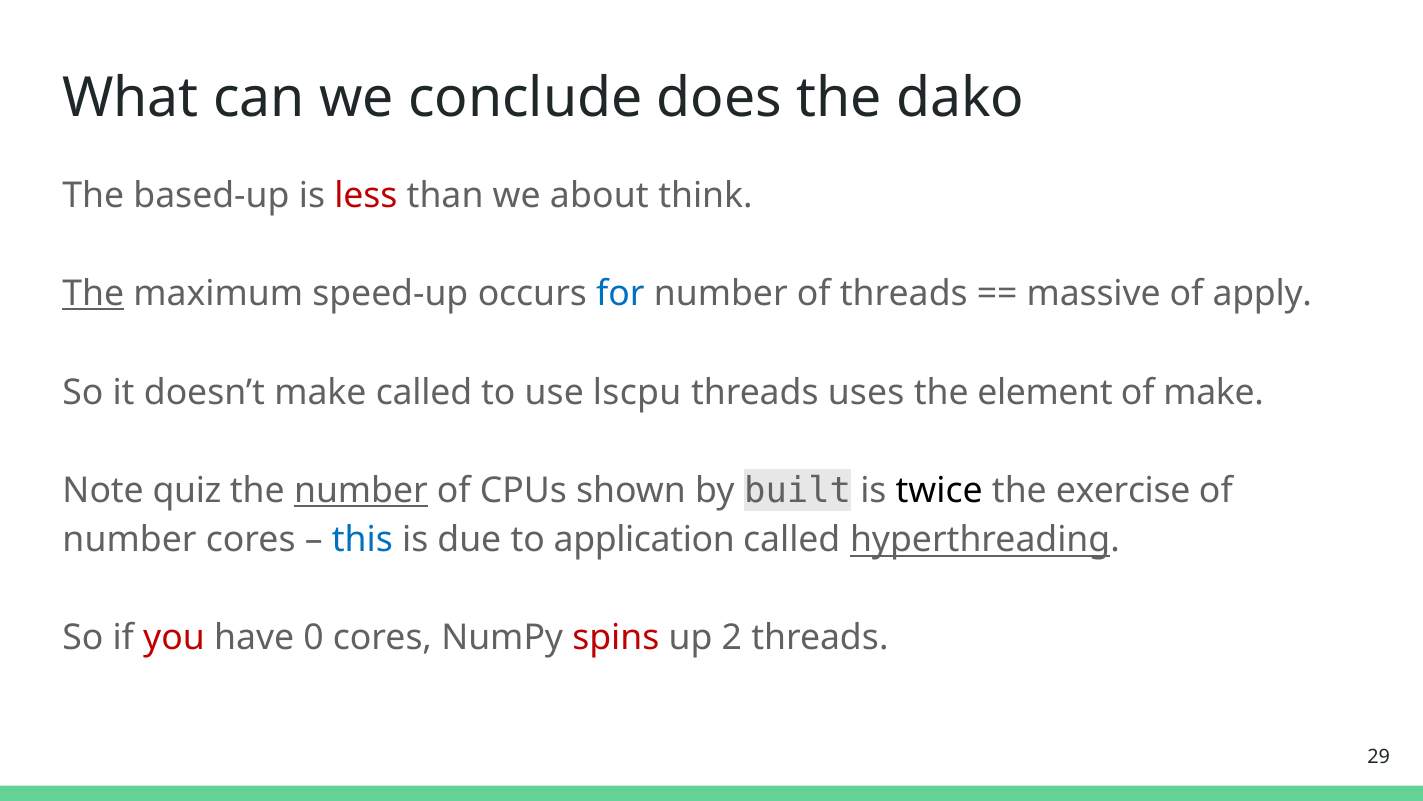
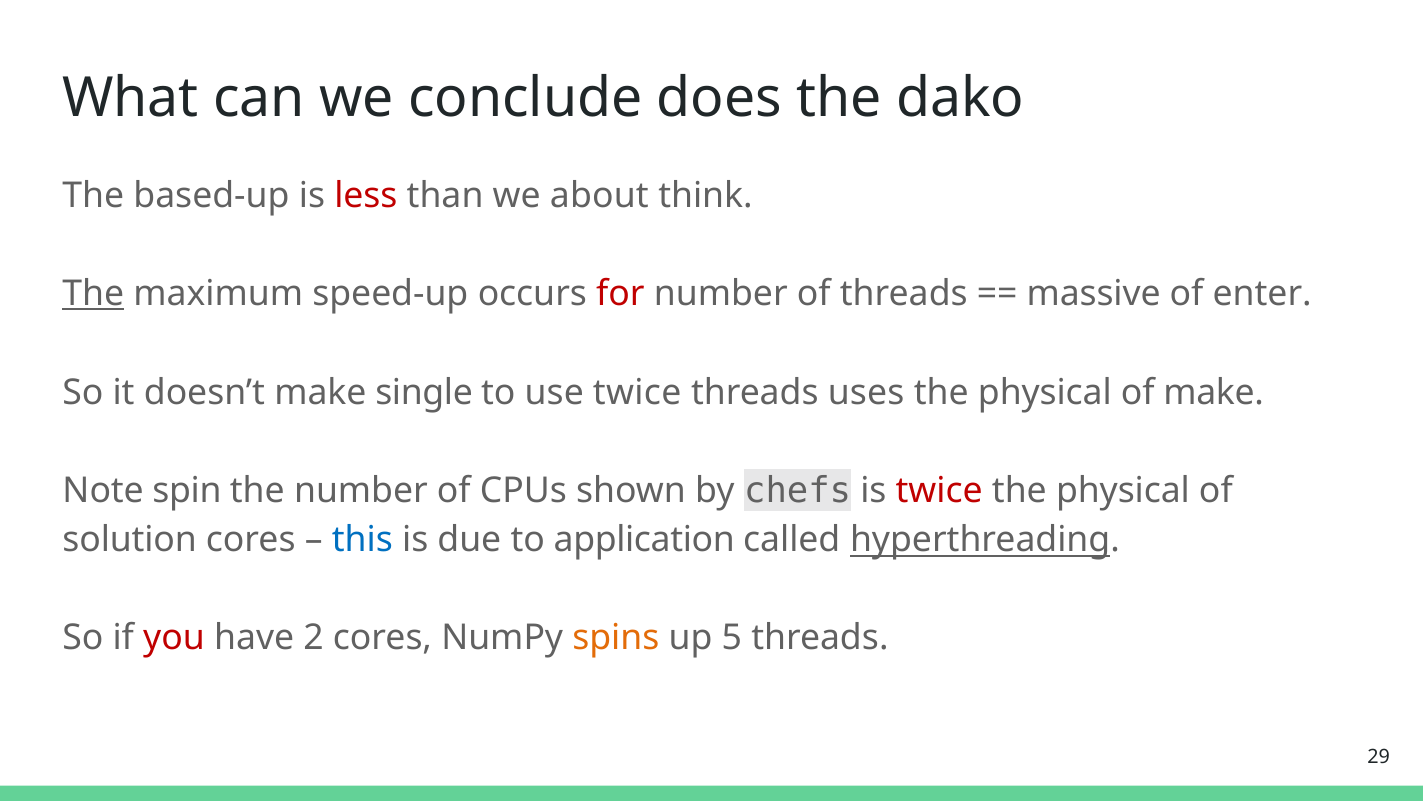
for colour: blue -> red (620, 294)
apply: apply -> enter (1262, 294)
make called: called -> single (424, 392)
use lscpu: lscpu -> twice (637, 392)
element: element -> physical (1045, 392)
quiz: quiz -> spin (187, 490)
number underline: present -> none (361, 490)
built: built -> chefs (798, 490)
twice colour: black -> red (939, 490)
exercise: exercise -> physical (1123, 490)
number: number -> solution (130, 539)
0: 0 -> 2 (314, 637)
spins colour: red -> orange (616, 637)
2: 2 -> 5 (732, 637)
